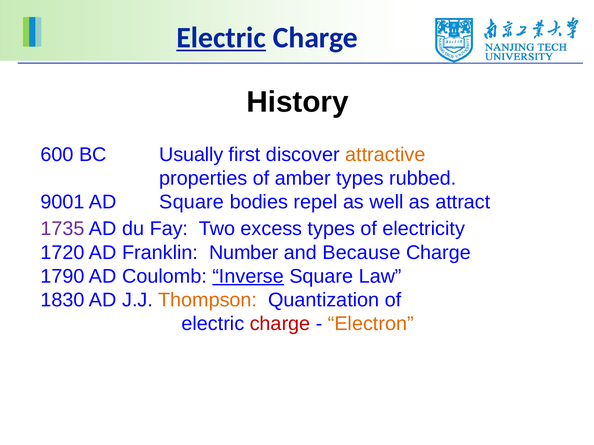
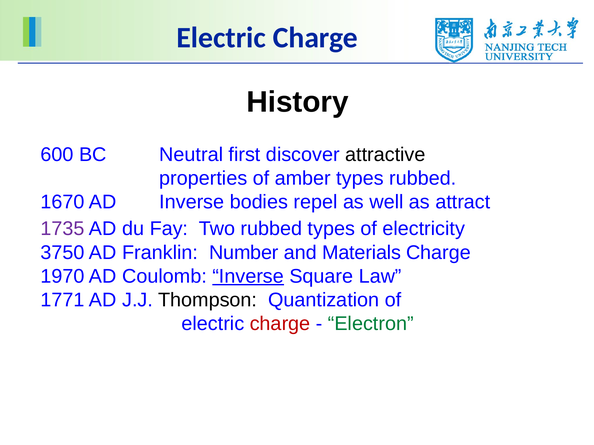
Electric underline: present -> none (221, 38)
Usually: Usually -> Neutral (191, 155)
attractive colour: orange -> black (385, 155)
9001: 9001 -> 1670 (63, 202)
AD Square: Square -> Inverse (192, 202)
Two excess: excess -> rubbed (271, 229)
1720: 1720 -> 3750 (63, 253)
Because: Because -> Materials (362, 253)
1790: 1790 -> 1970 (63, 277)
1830: 1830 -> 1771 (63, 300)
Thompson colour: orange -> black (208, 300)
Electron colour: orange -> green (371, 324)
